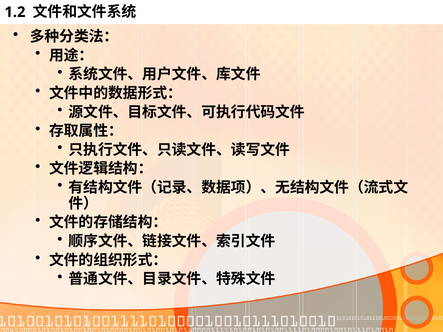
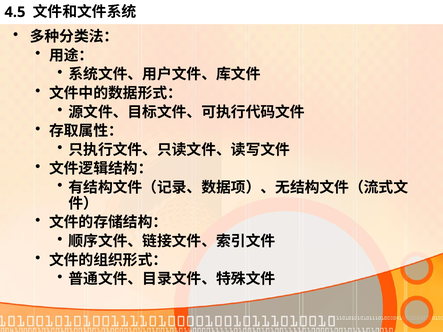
1.2: 1.2 -> 4.5 (15, 12)
